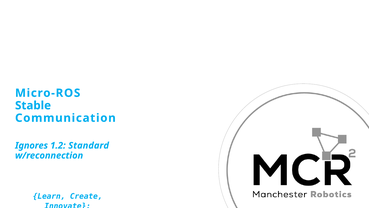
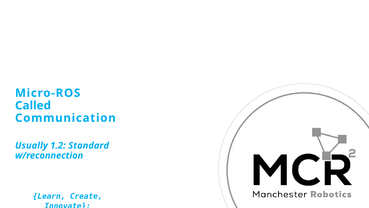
Stable: Stable -> Called (33, 105)
Ignores: Ignores -> Usually (31, 145)
